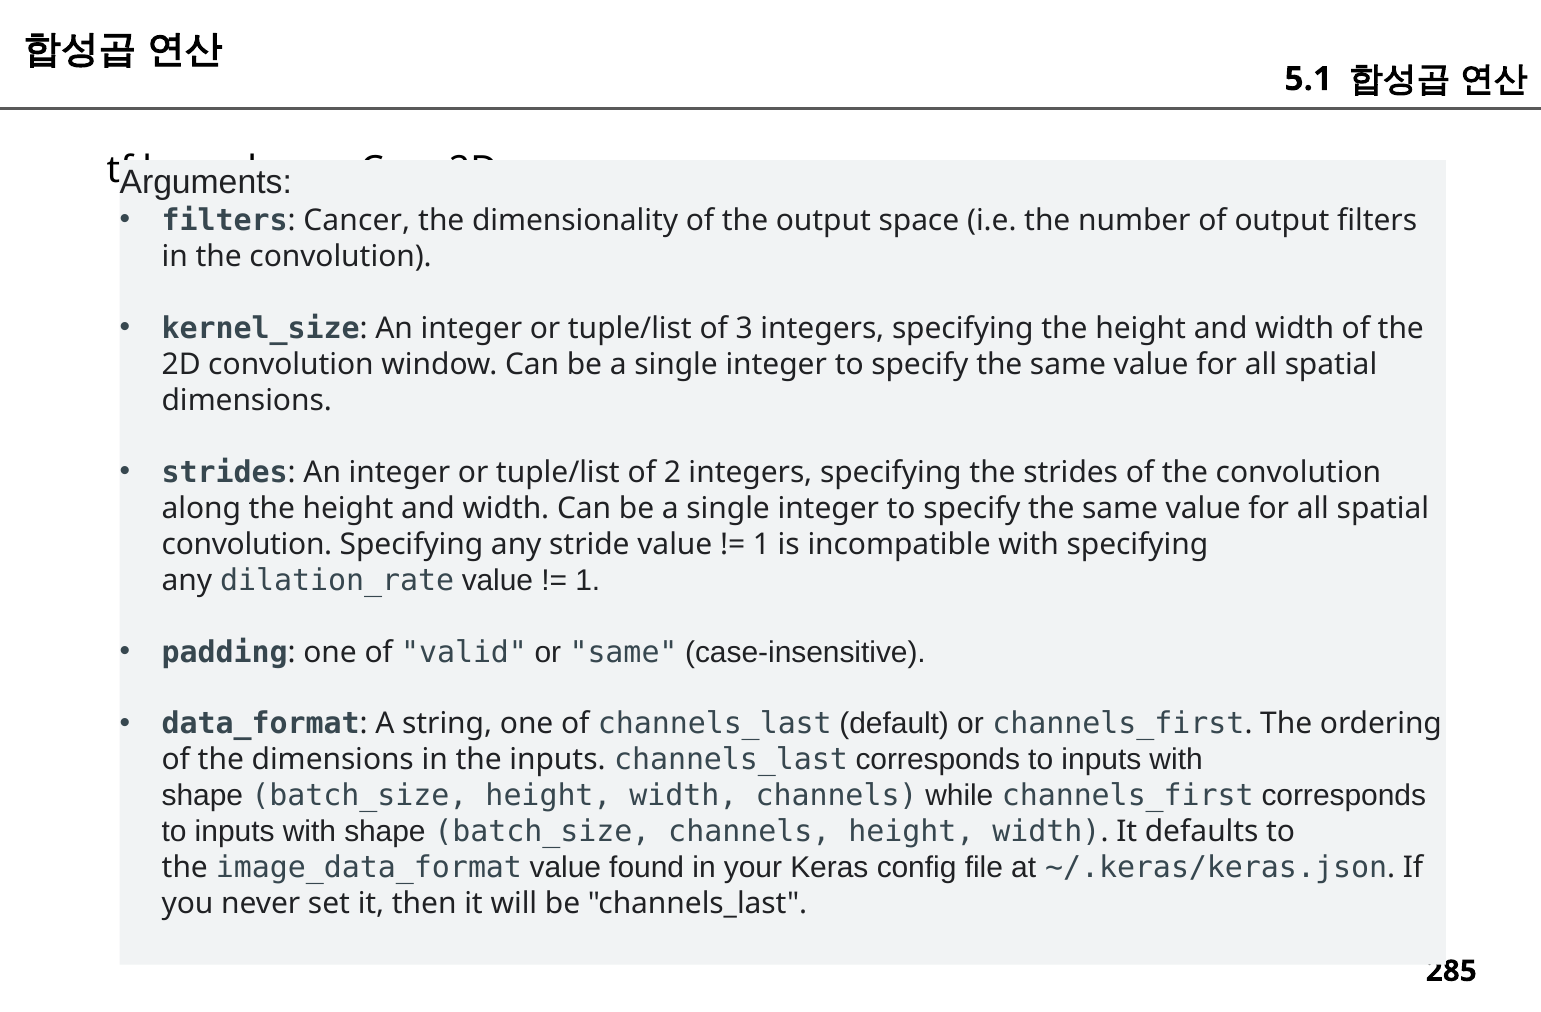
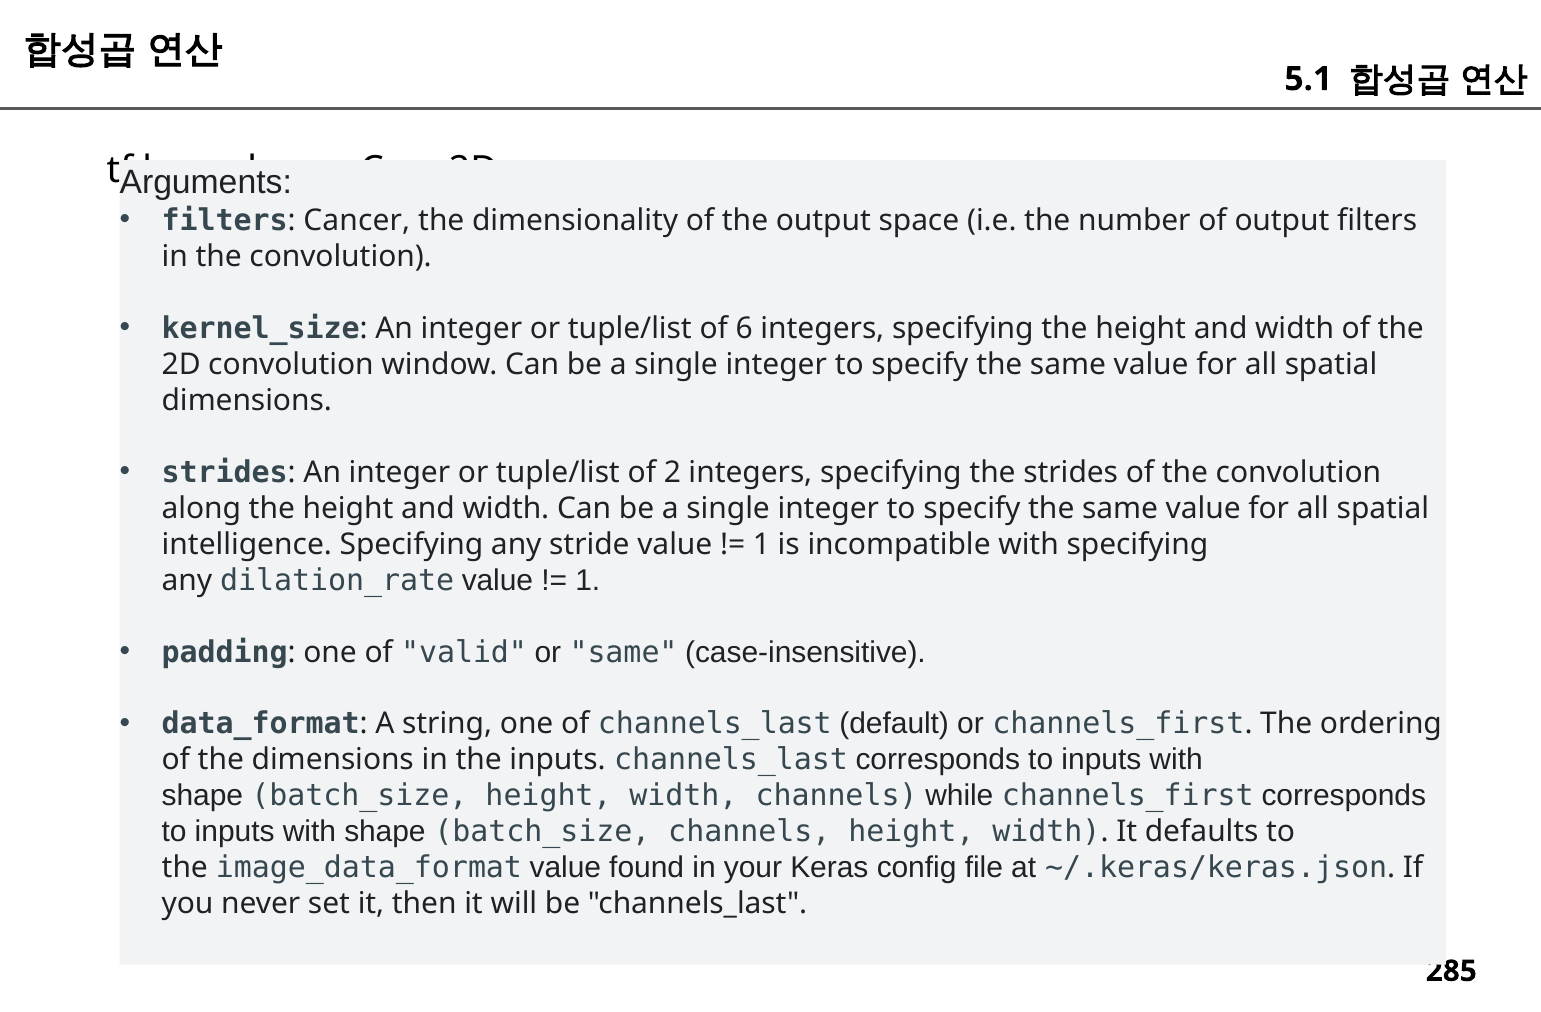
3: 3 -> 6 (744, 329)
convolution: convolution -> intelligence (247, 544)
